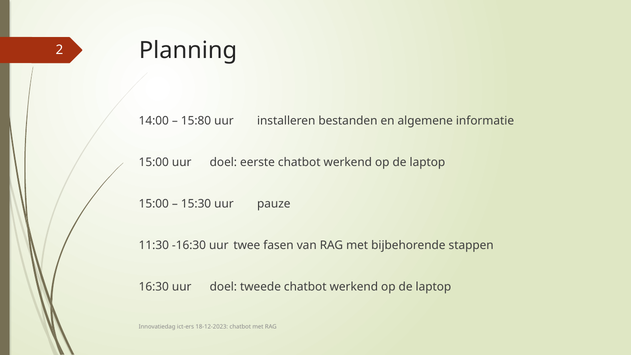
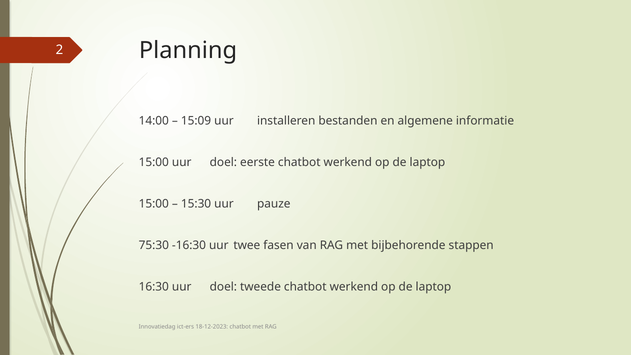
15:80: 15:80 -> 15:09 (196, 121)
11:30: 11:30 -> 75:30 (154, 245)
